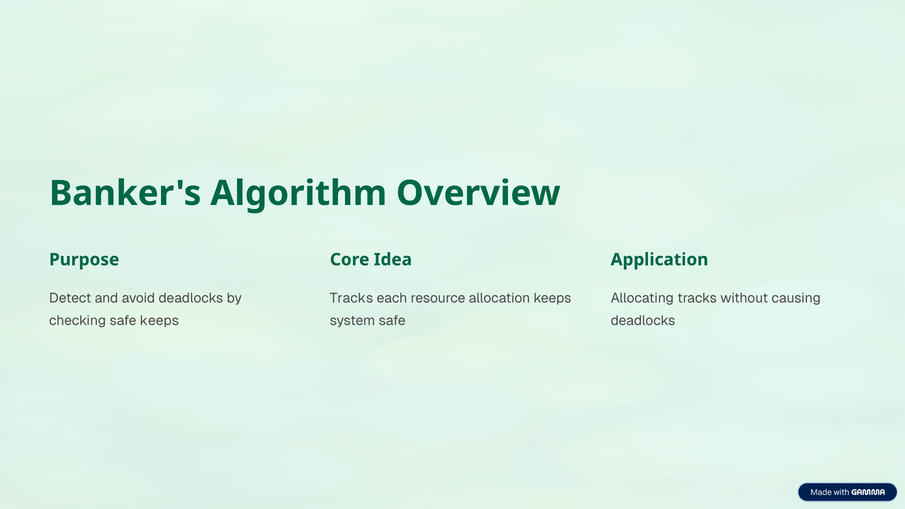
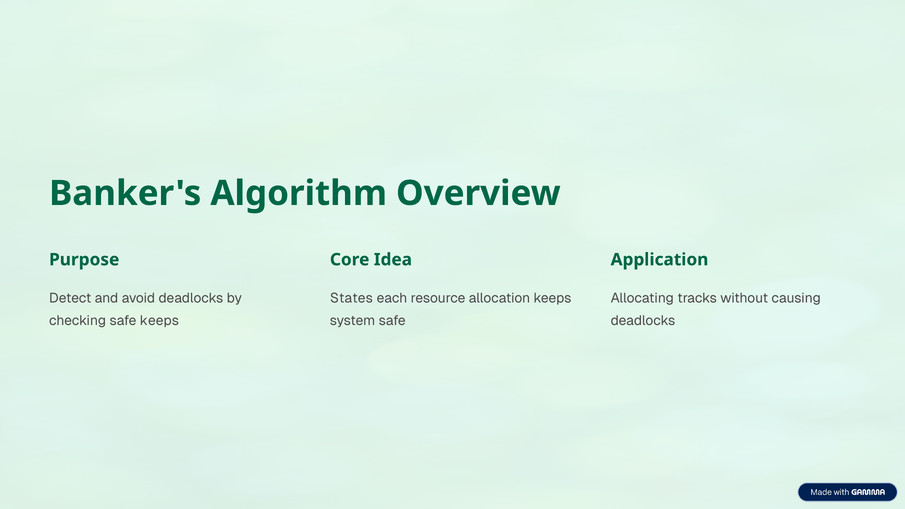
Tracks: Tracks -> States (351, 298)
